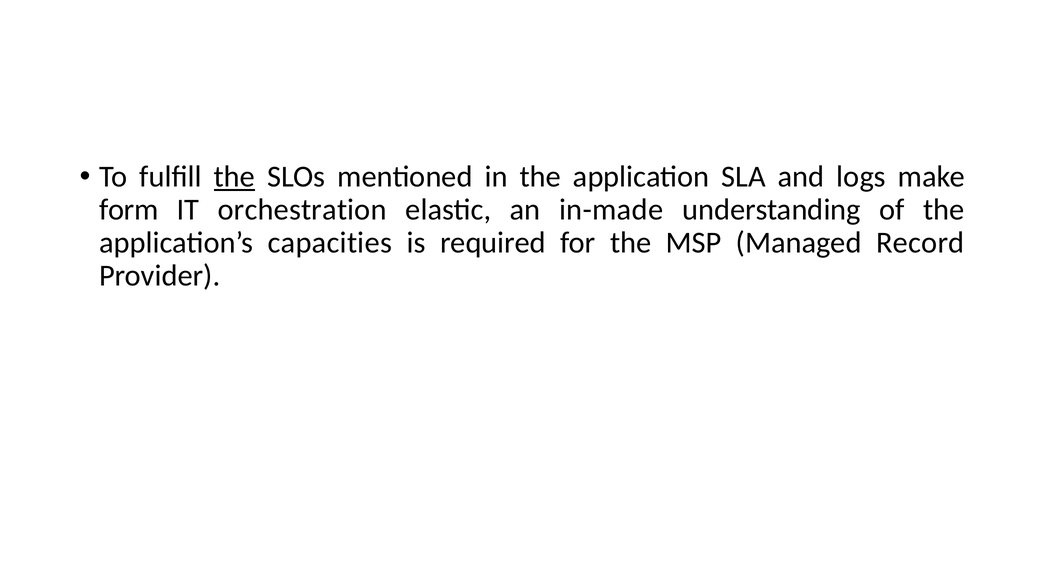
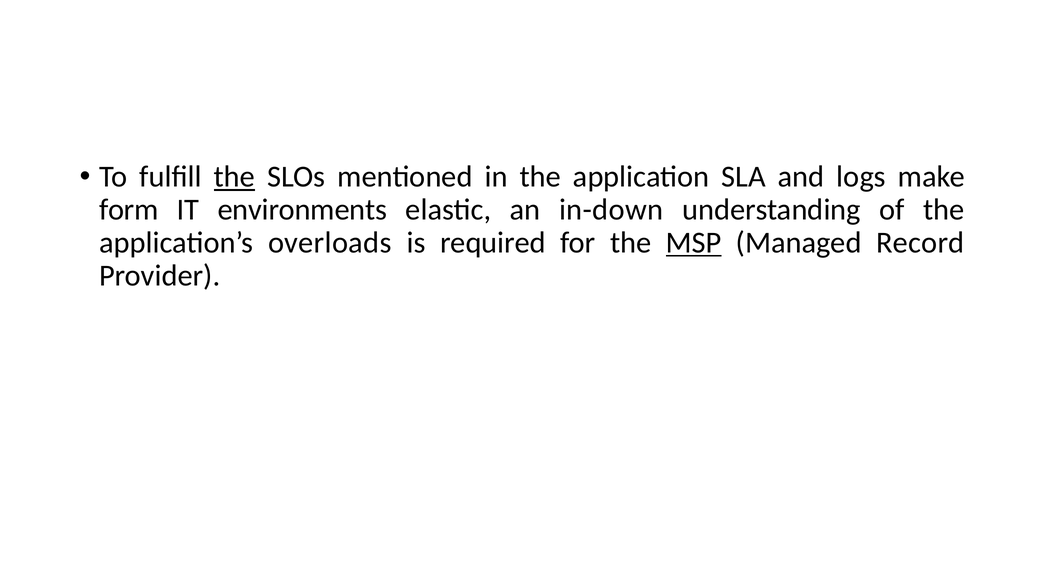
orchestration: orchestration -> environments (302, 210)
in-made: in-made -> in-down (611, 210)
capacities: capacities -> overloads (330, 243)
MSP underline: none -> present (694, 243)
